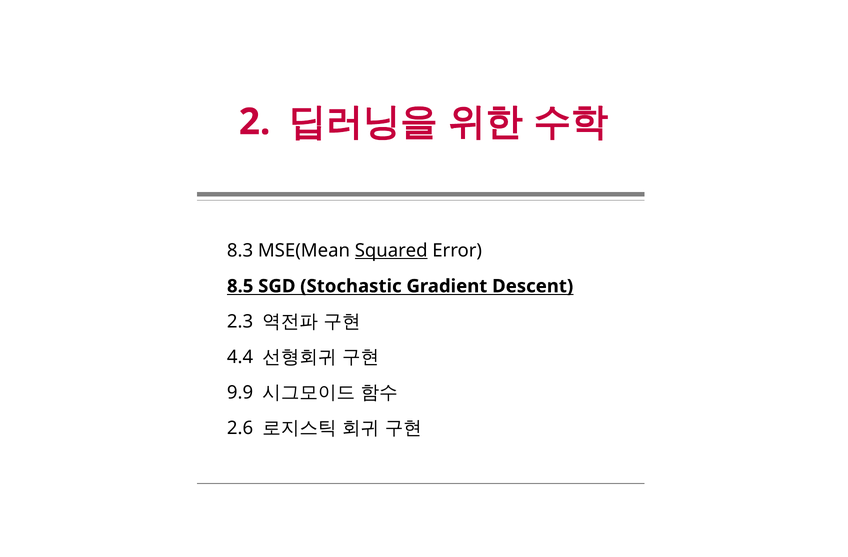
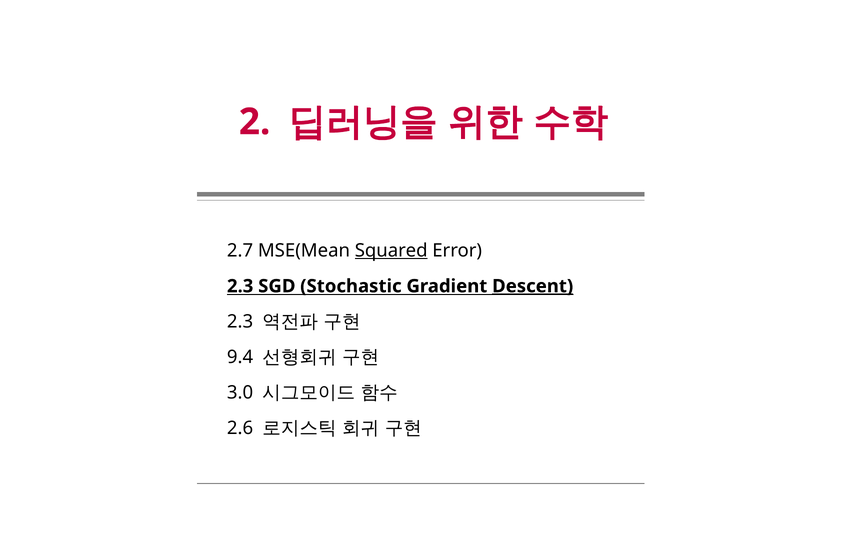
8.3: 8.3 -> 2.7 (240, 251)
8.5: 8.5 -> 2.3 (240, 286)
Descent underline: none -> present (533, 286)
4.4: 4.4 -> 9.4 (240, 357)
9.9: 9.9 -> 3.0 (240, 393)
